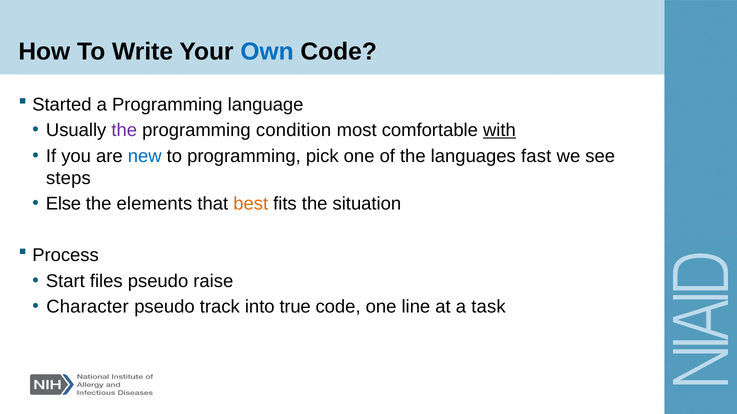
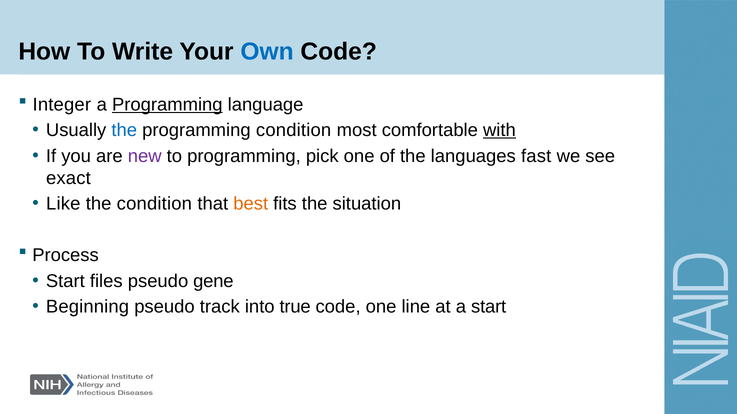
Started: Started -> Integer (62, 105)
Programming underline: none -> present (167, 105)
the colour: purple -> blue (124, 130)
new colour: blue -> purple (145, 156)
steps: steps -> exact (68, 178)
Else: Else -> Like (63, 204)
the elements: elements -> condition (154, 204)
raise: raise -> gene (213, 281)
Character: Character -> Beginning (88, 307)
a task: task -> start (489, 307)
